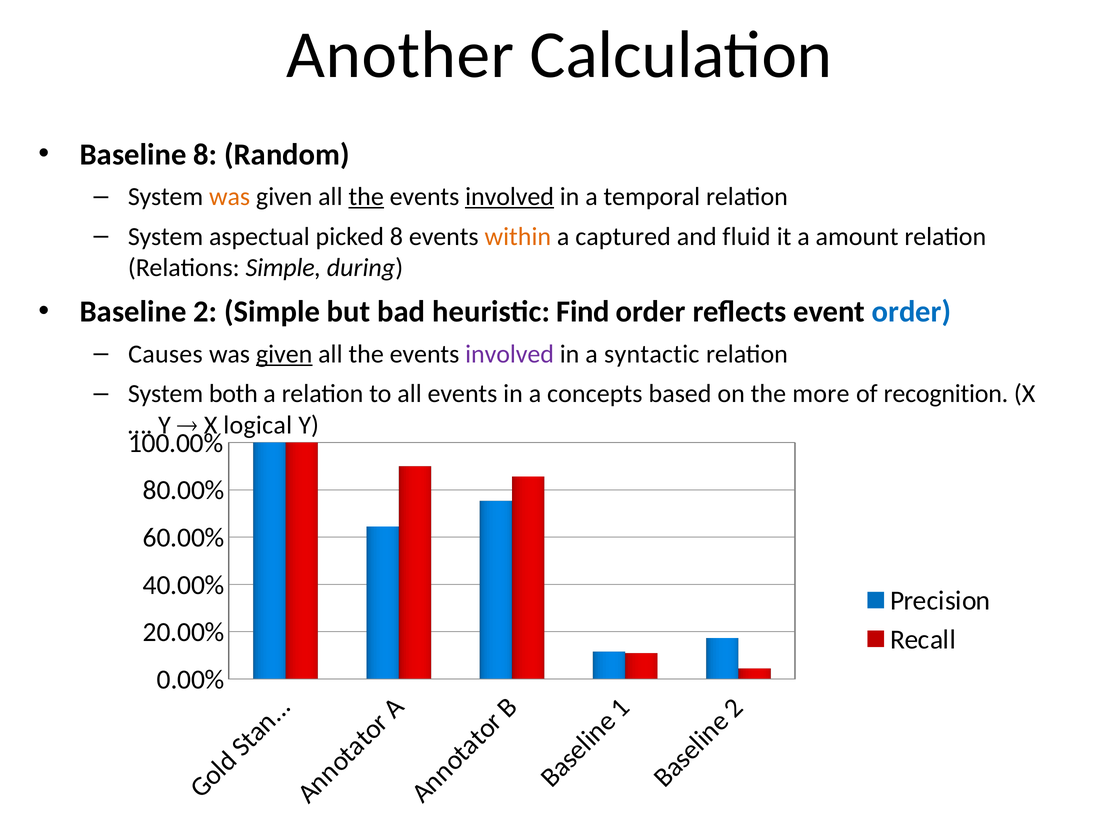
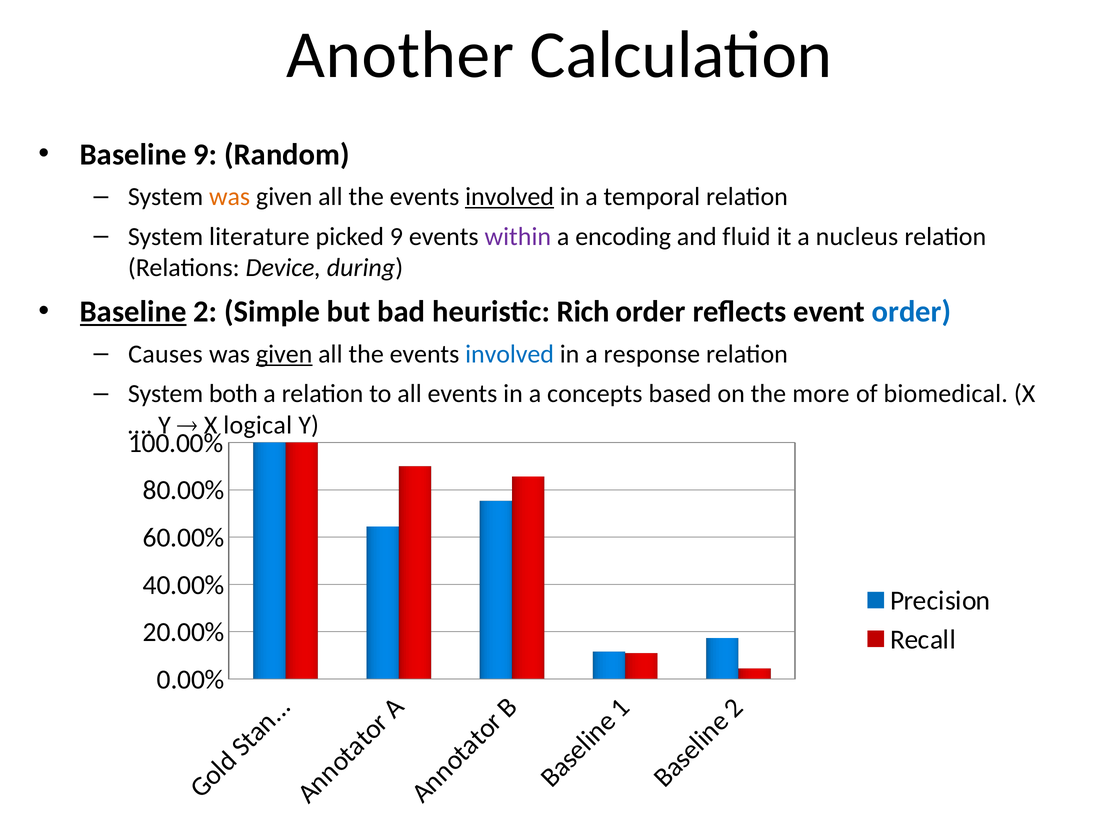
Baseline 8: 8 -> 9 (205, 154)
the underline: present -> none (366, 197)
aspectual: aspectual -> literature (259, 236)
picked 8: 8 -> 9 (396, 236)
within colour: orange -> purple (518, 236)
captured: captured -> encoding (623, 236)
amount: amount -> nucleus (857, 236)
Relations Simple: Simple -> Device (283, 268)
Baseline underline: none -> present (133, 312)
Find: Find -> Rich (583, 312)
involved colour: purple -> blue (510, 354)
syntactic: syntactic -> response (652, 354)
recognition: recognition -> biomedical (946, 394)
